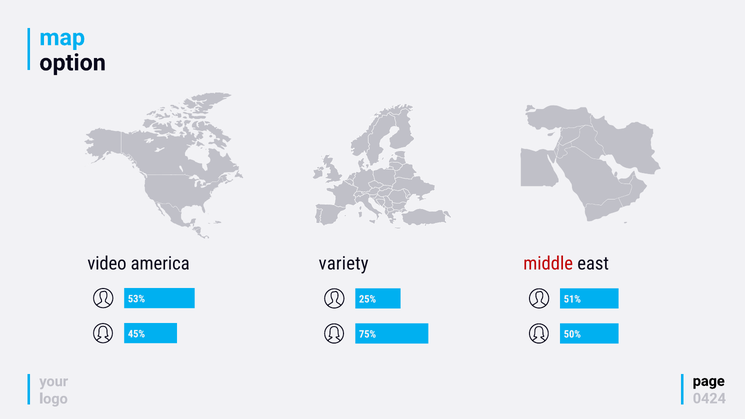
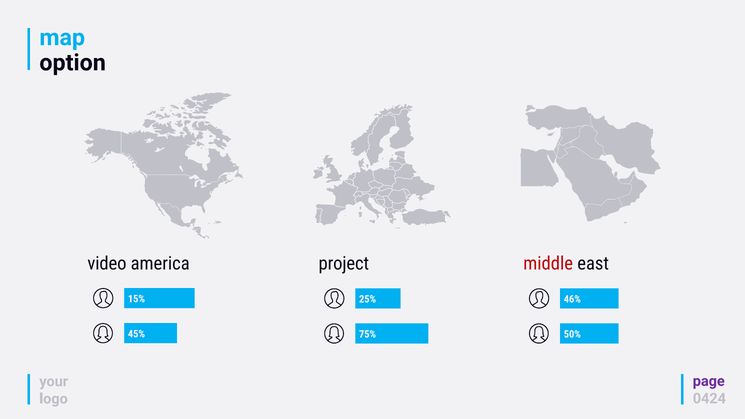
variety: variety -> project (344, 264)
53%: 53% -> 15% (136, 299)
51%: 51% -> 46% (572, 299)
page colour: black -> purple (709, 381)
